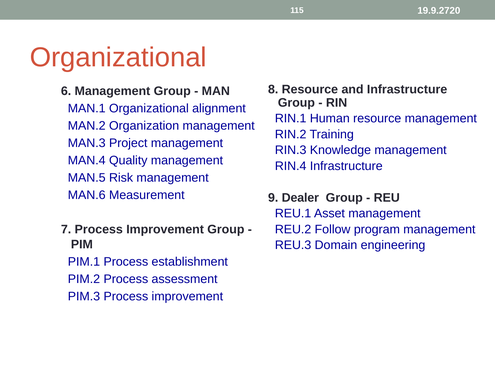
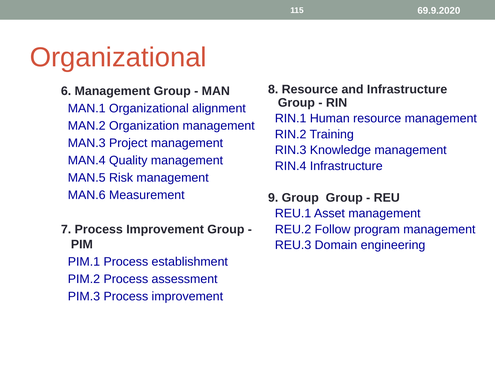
19.9.2720: 19.9.2720 -> 69.9.2020 (439, 11)
9 Dealer: Dealer -> Group (300, 198)
